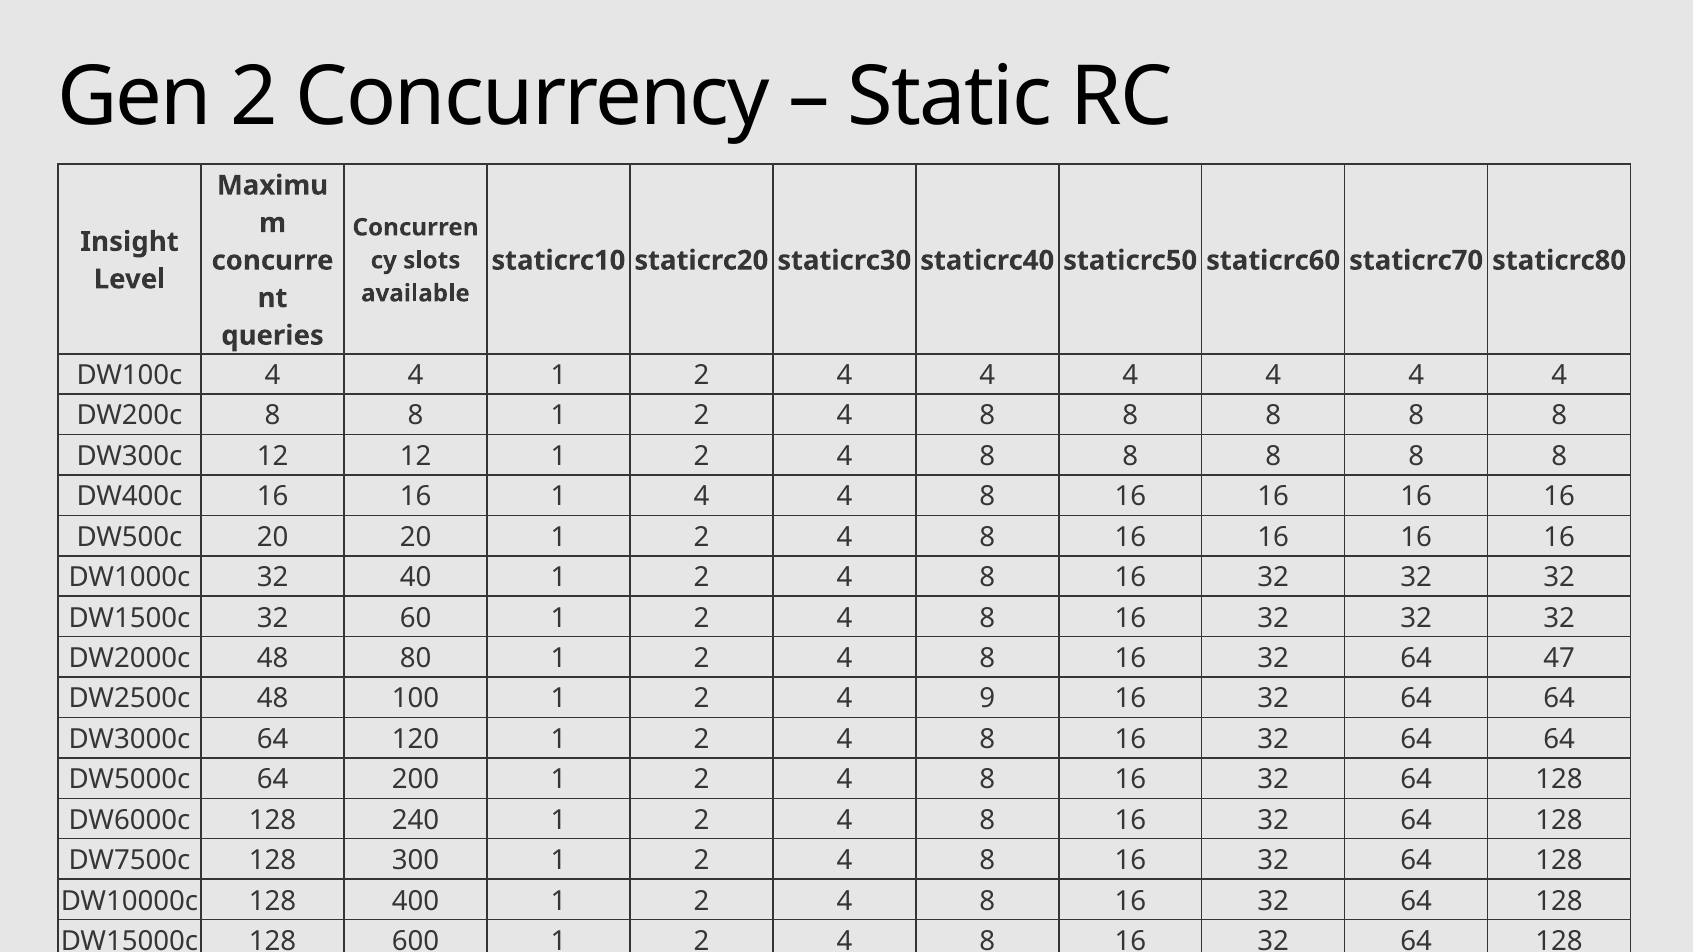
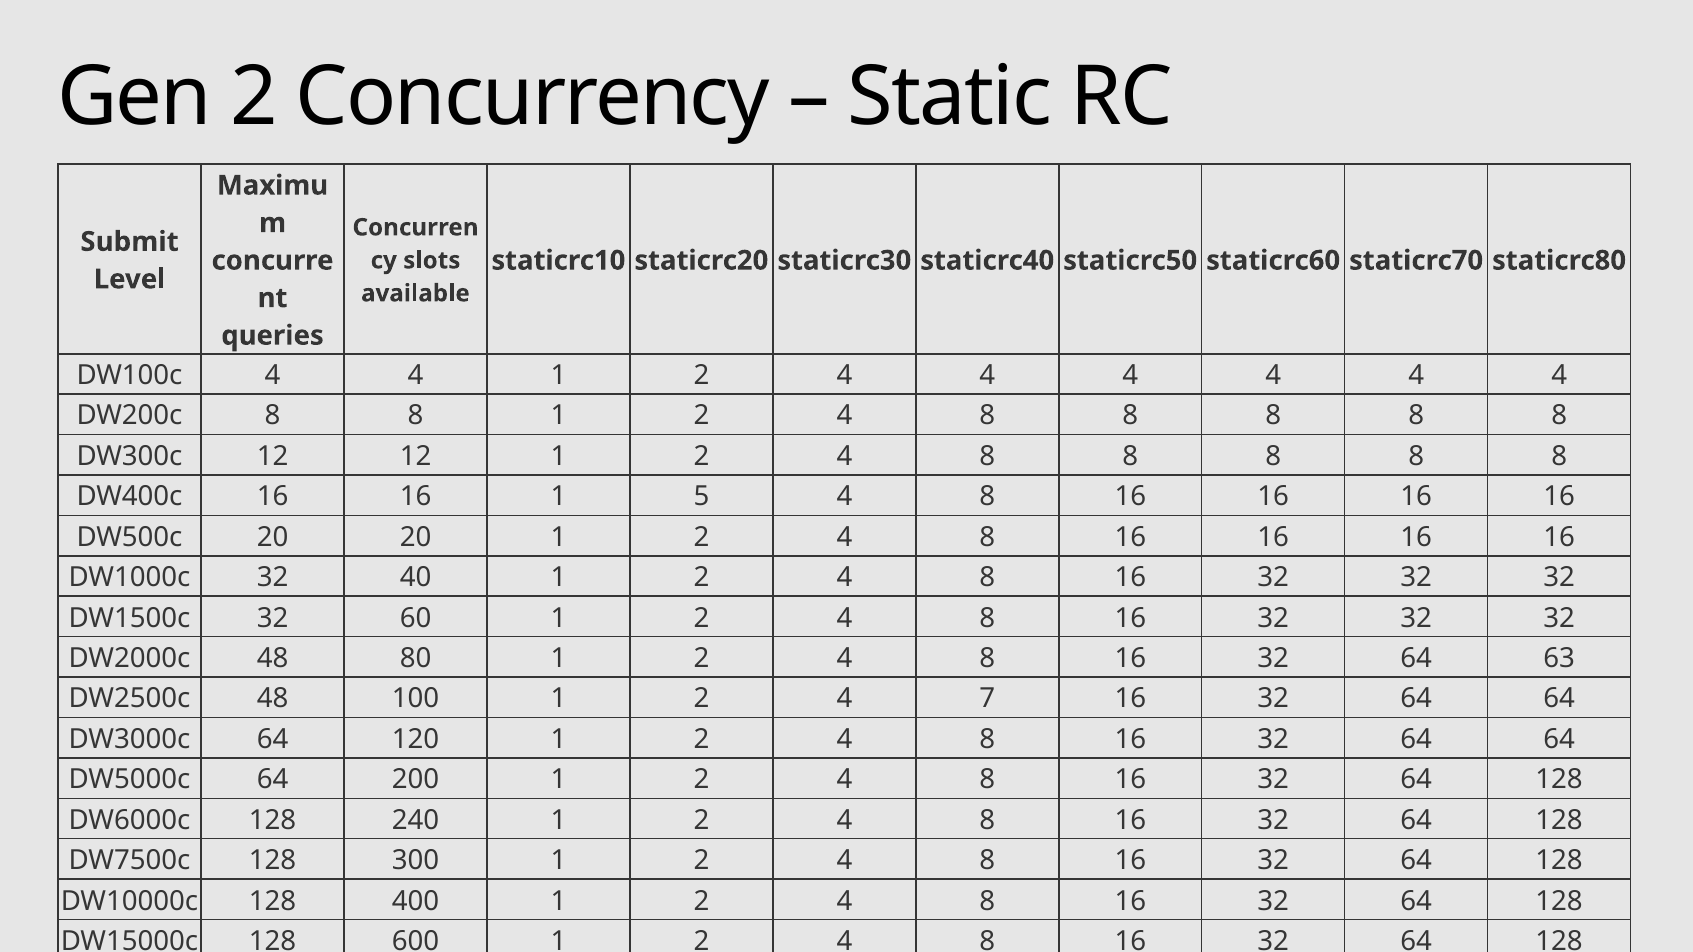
Insight: Insight -> Submit (130, 242)
1 4: 4 -> 5 (701, 497)
47: 47 -> 63 (1559, 659)
9: 9 -> 7 (987, 699)
